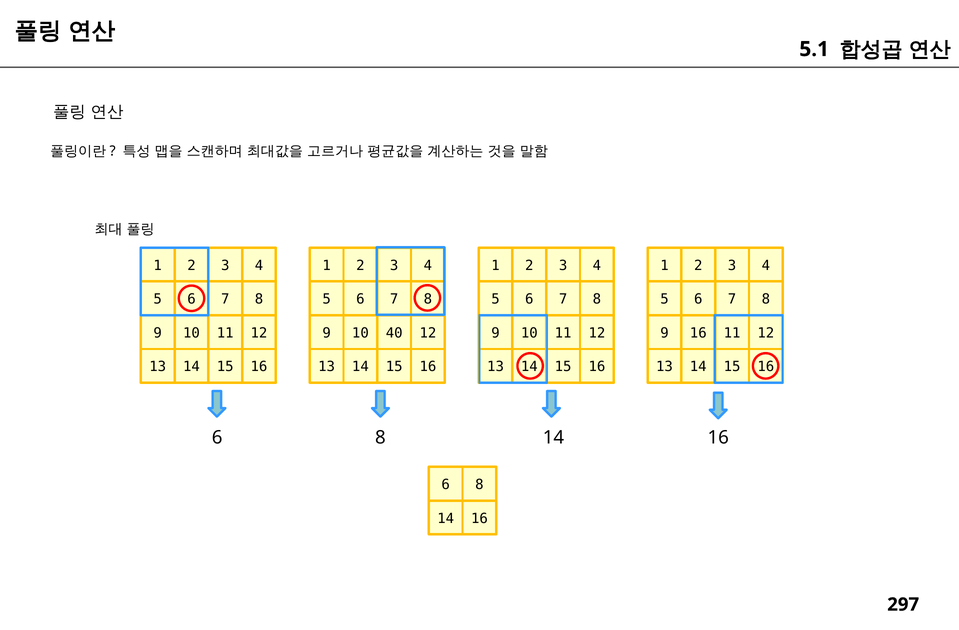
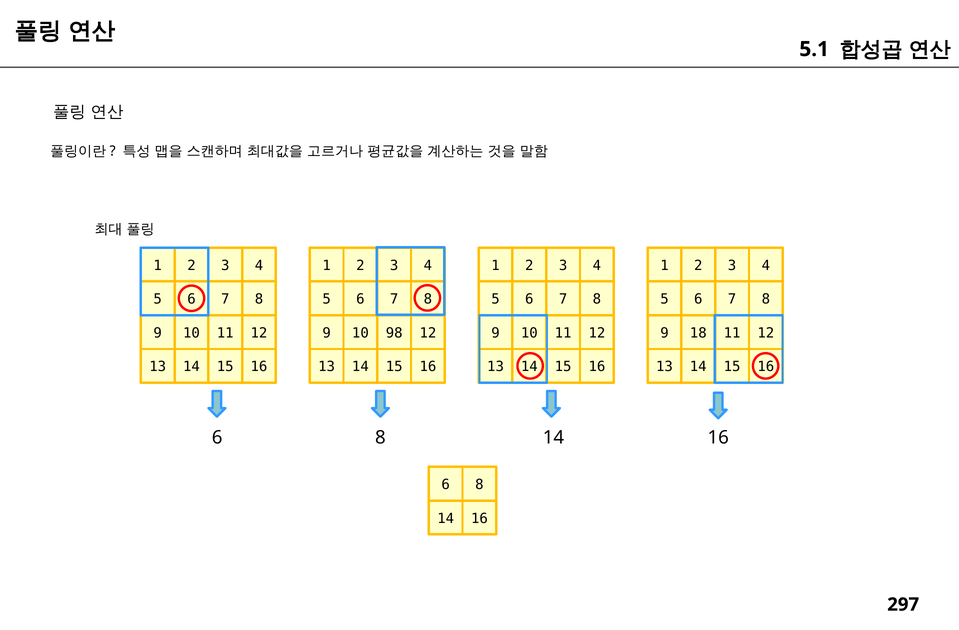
40: 40 -> 98 (394, 333)
9 16: 16 -> 18 (698, 333)
